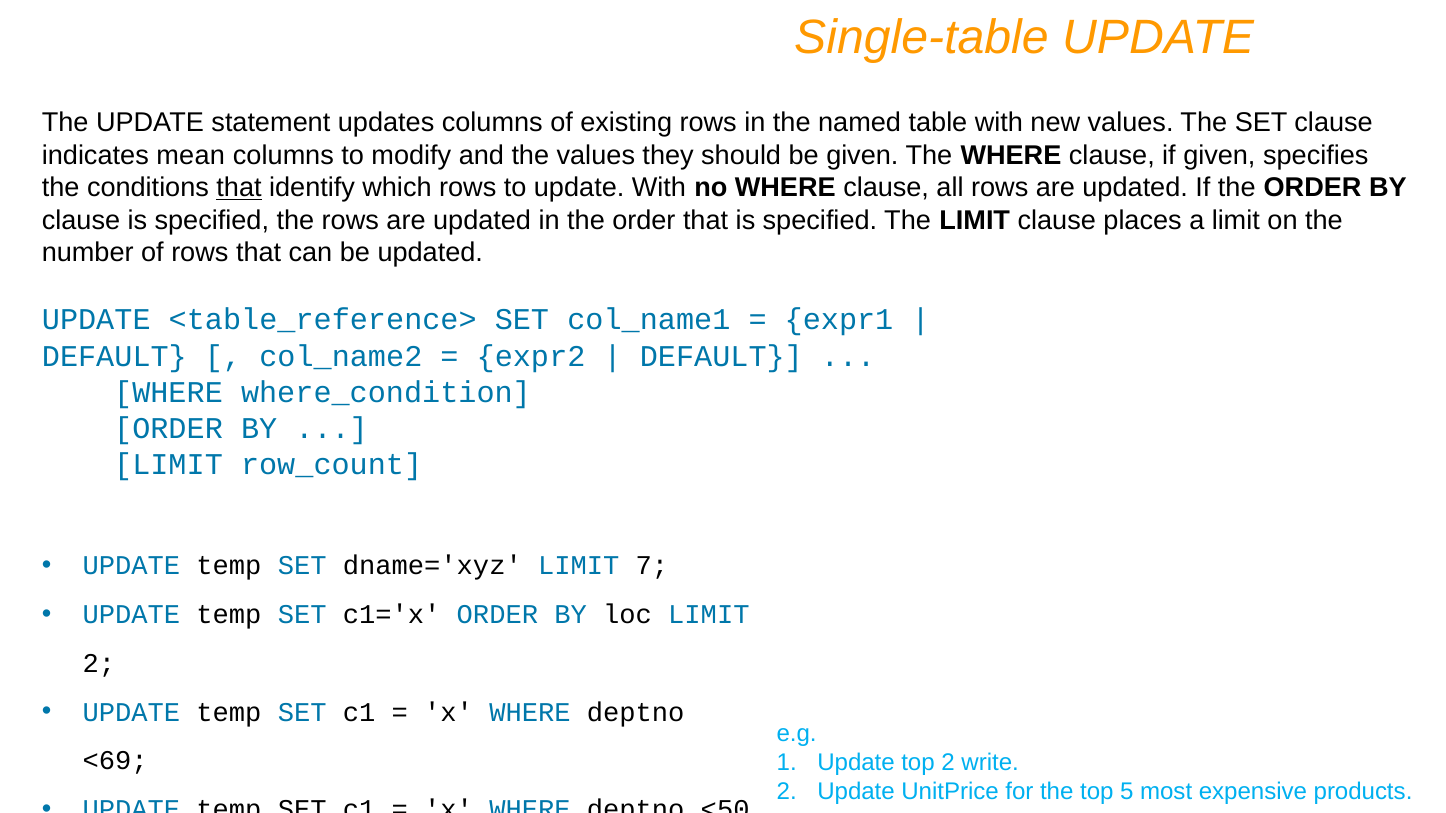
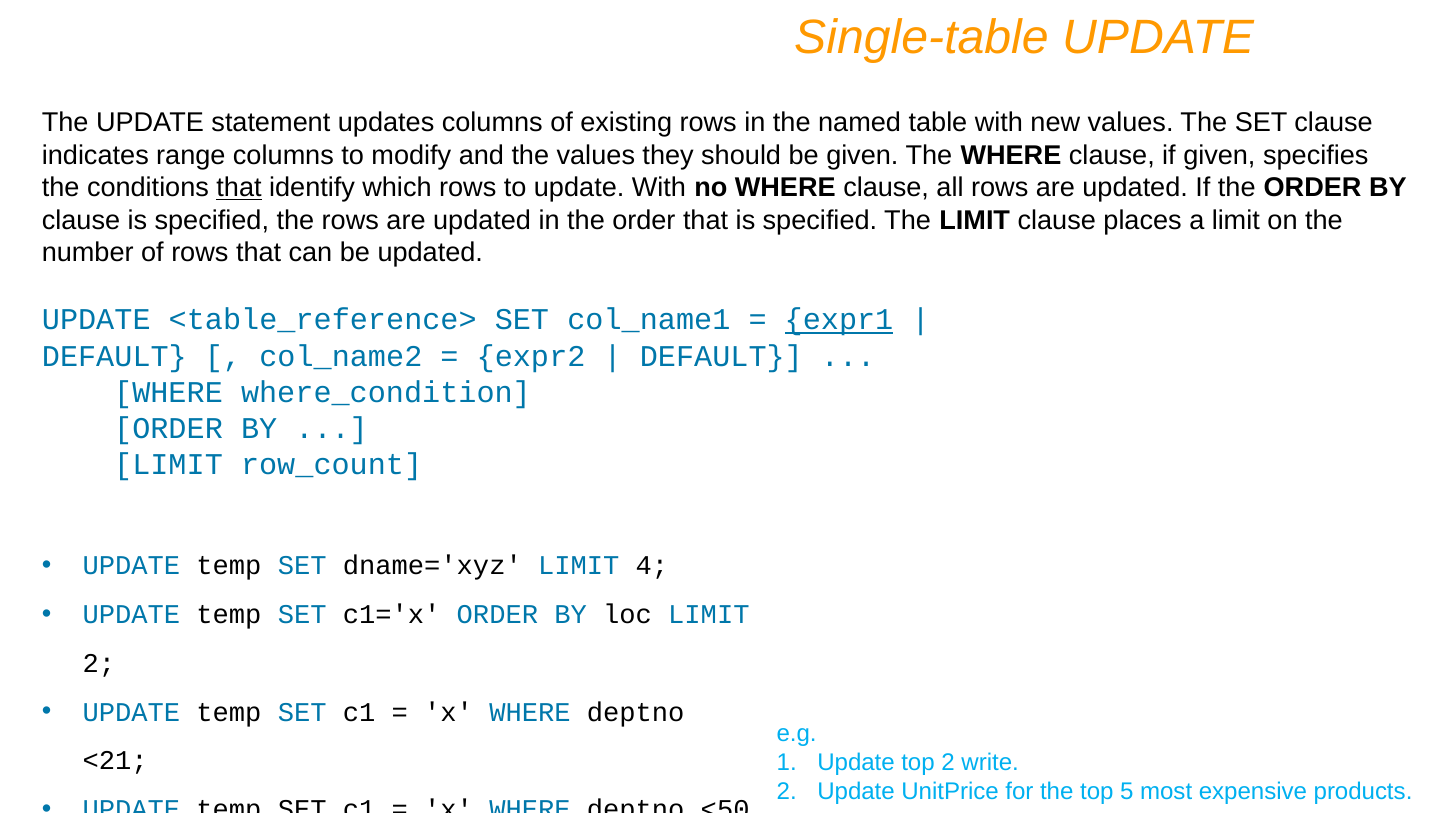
mean: mean -> range (191, 155)
expr1 underline: none -> present (839, 320)
7: 7 -> 4 (652, 566)
<69: <69 -> <21 (115, 761)
